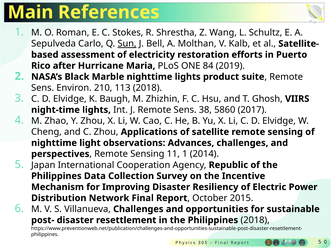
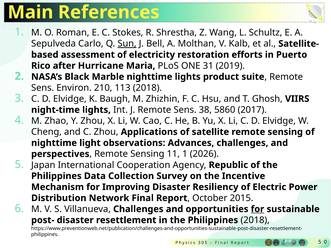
84: 84 -> 31 (208, 66)
2014: 2014 -> 2026 (204, 154)
for underline: none -> present (258, 209)
